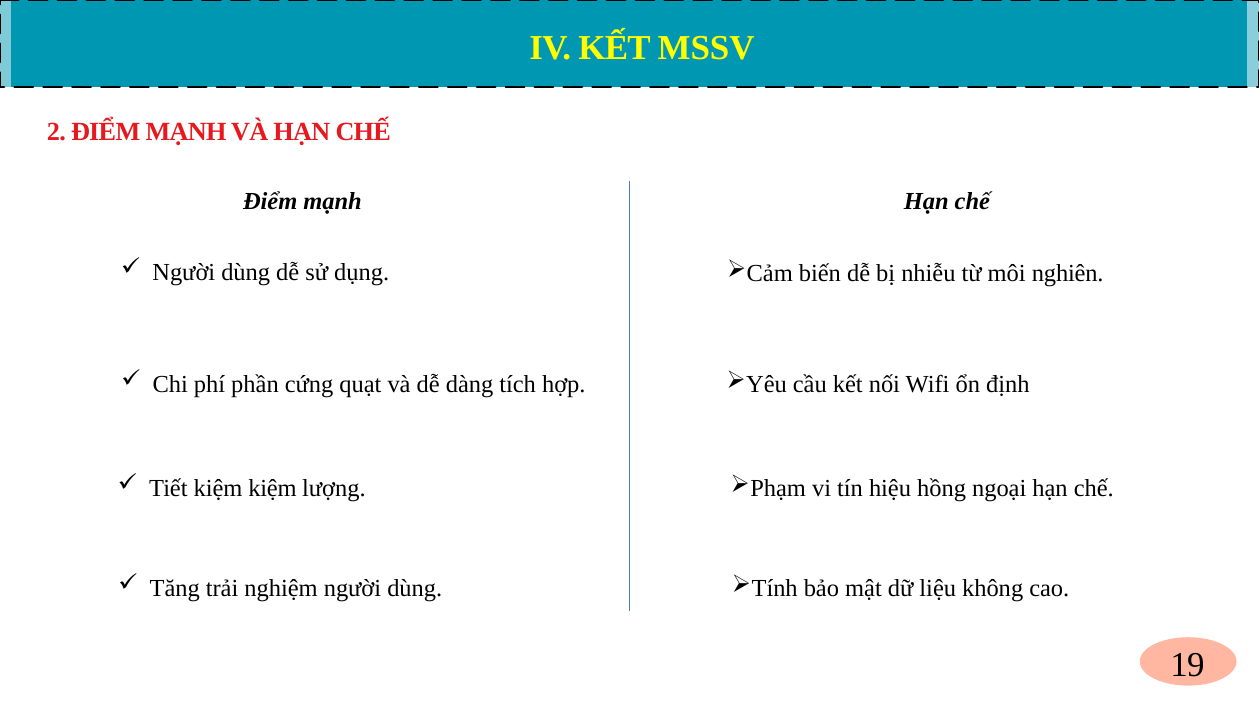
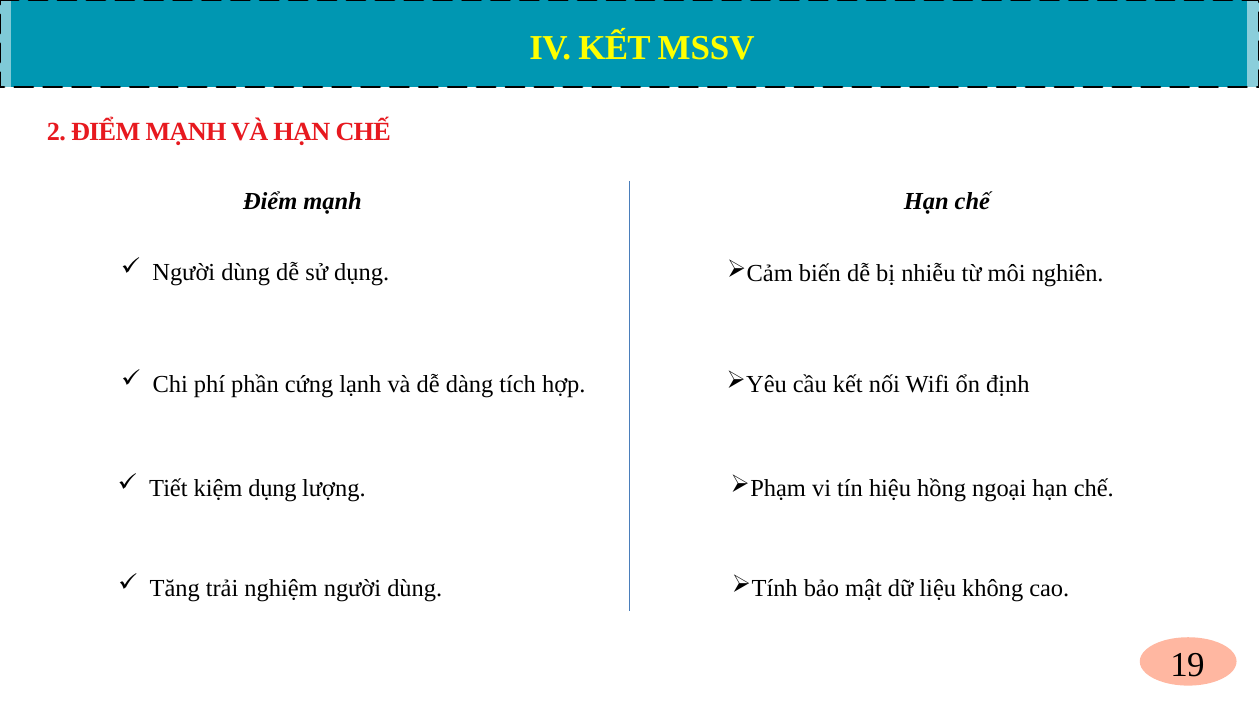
quạt: quạt -> lạnh (360, 384)
kiệm kiệm: kiệm -> dụng (272, 489)
